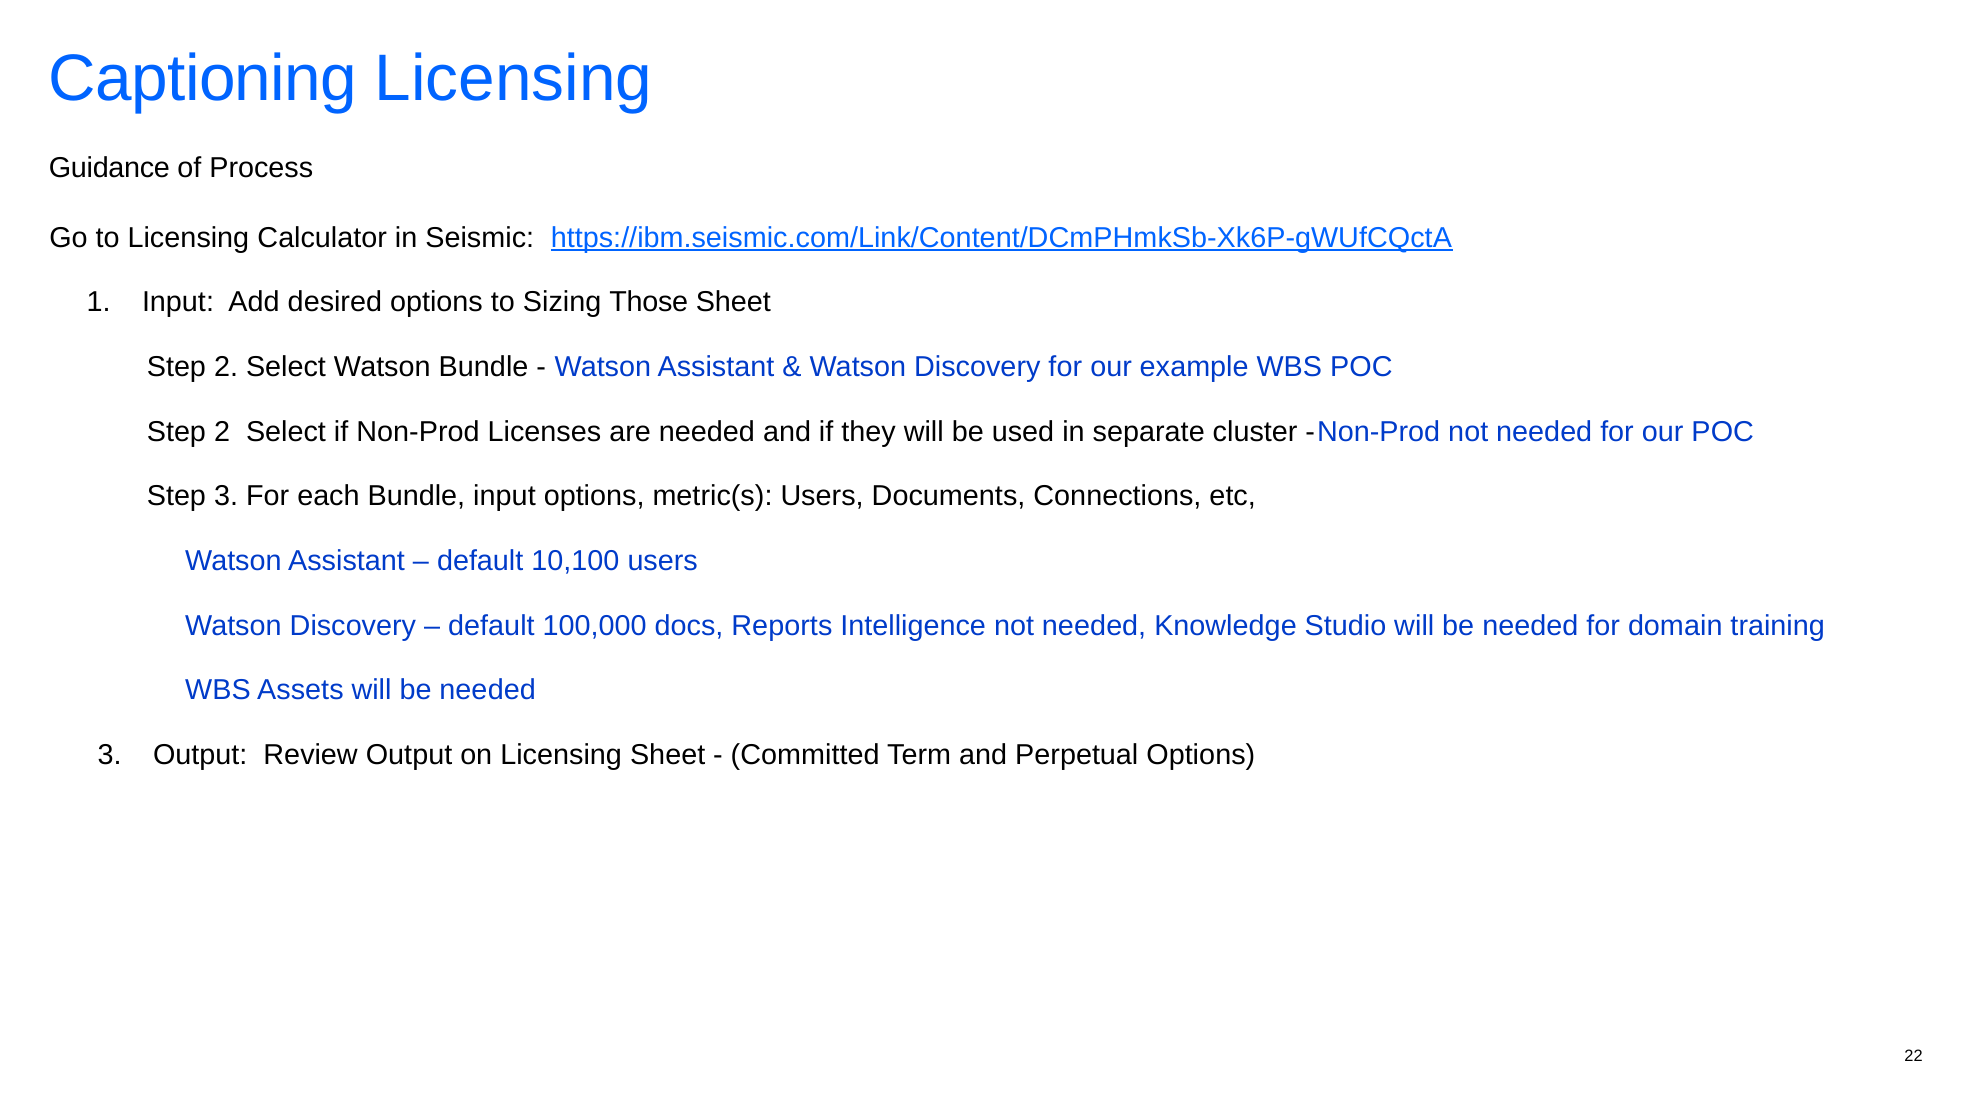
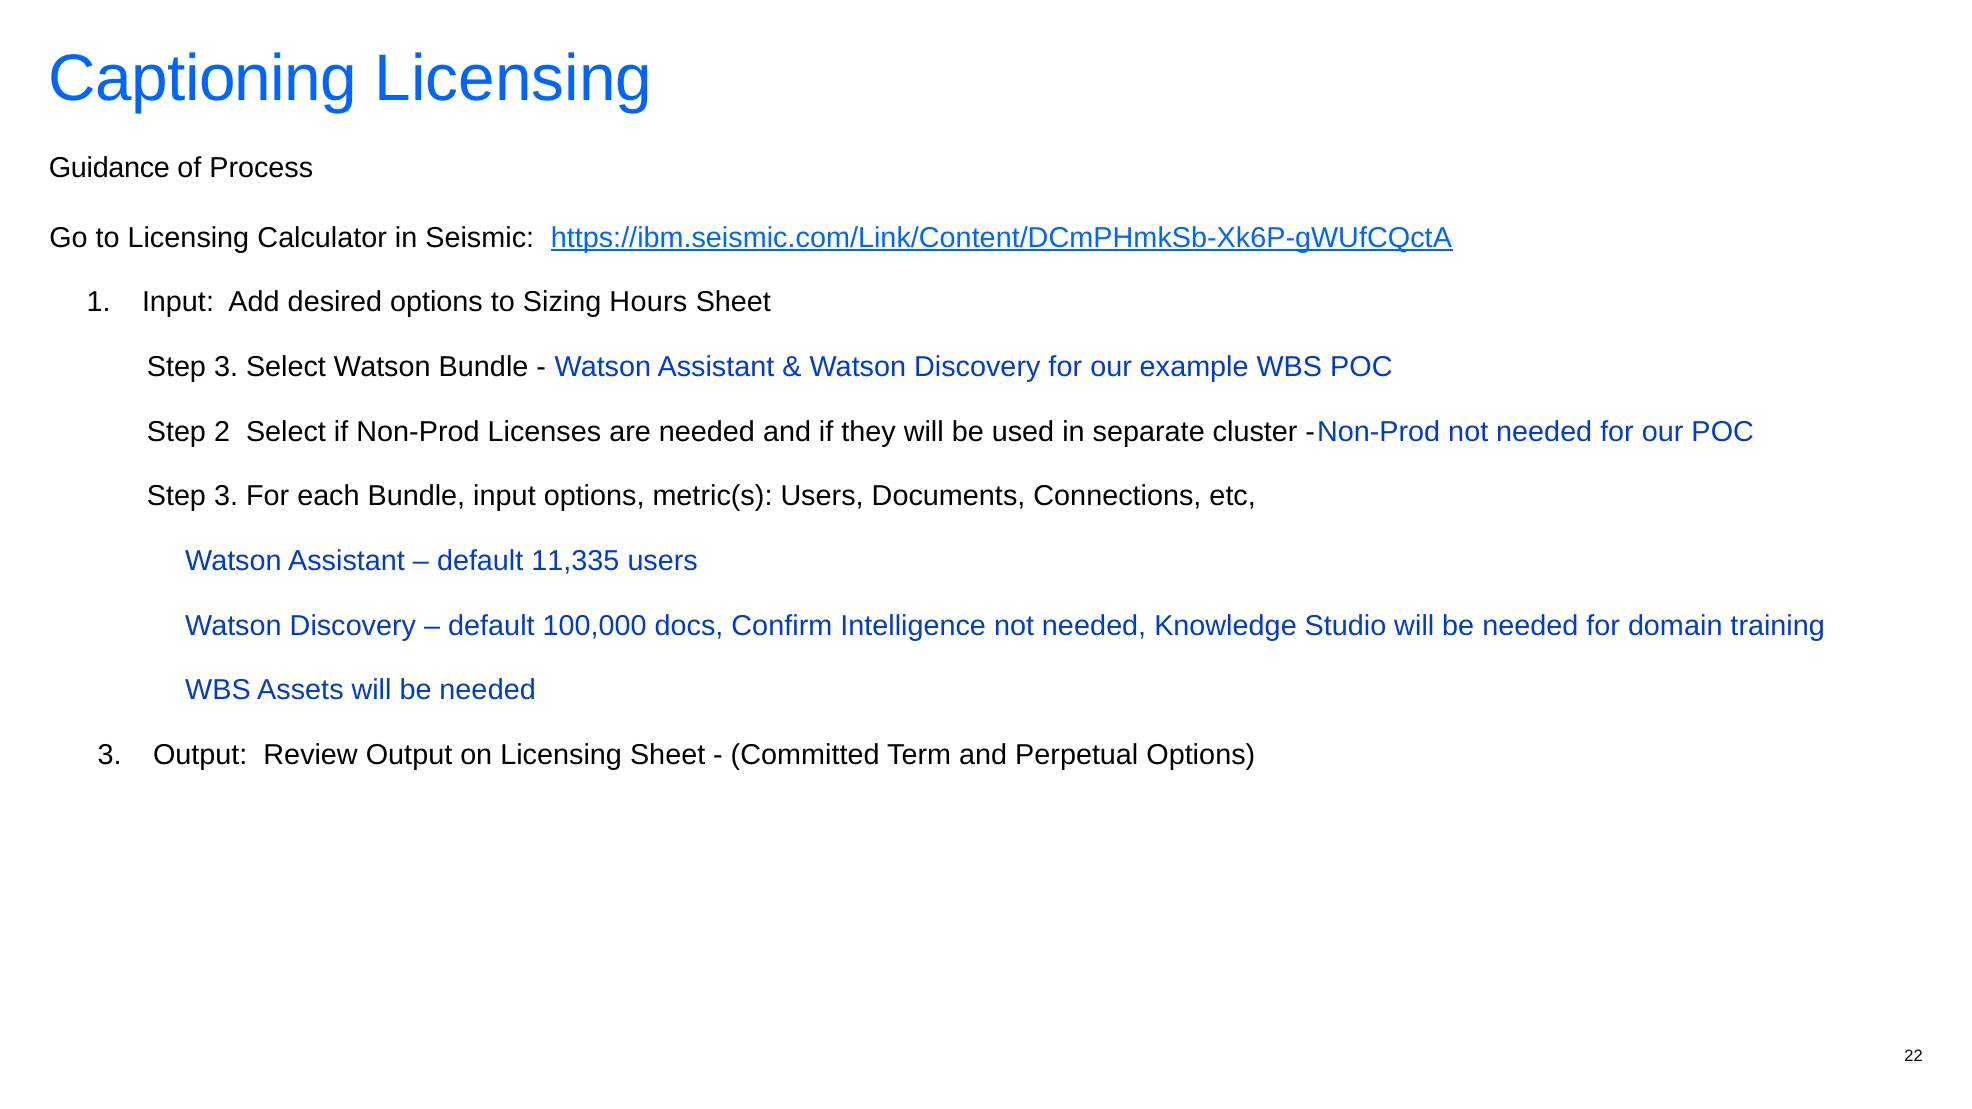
Those: Those -> Hours (648, 302)
2: 2 -> 3 (226, 367)
10,100: 10,100 -> 11,335 (575, 561)
Reports: Reports -> Confirm (782, 626)
